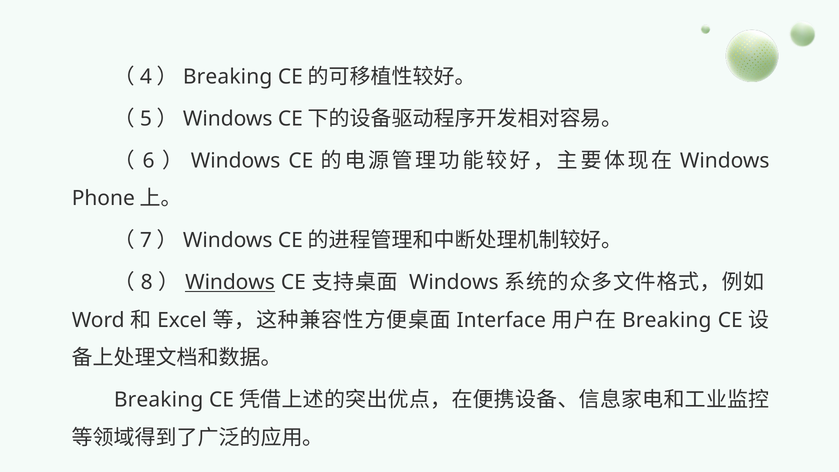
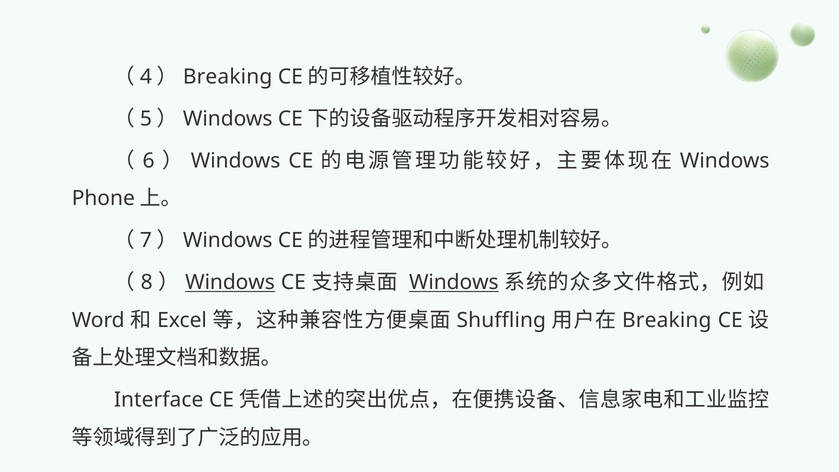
Windows underline: none -> present (454, 282)
Interface: Interface -> Shuffling (501, 320)
Breaking: Breaking -> Interface (159, 400)
